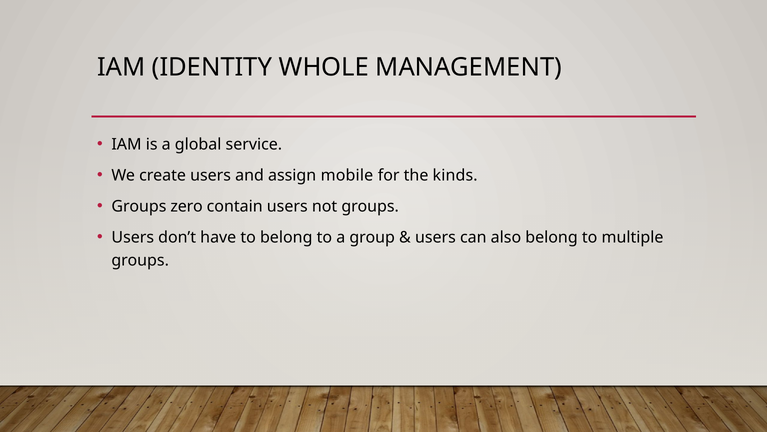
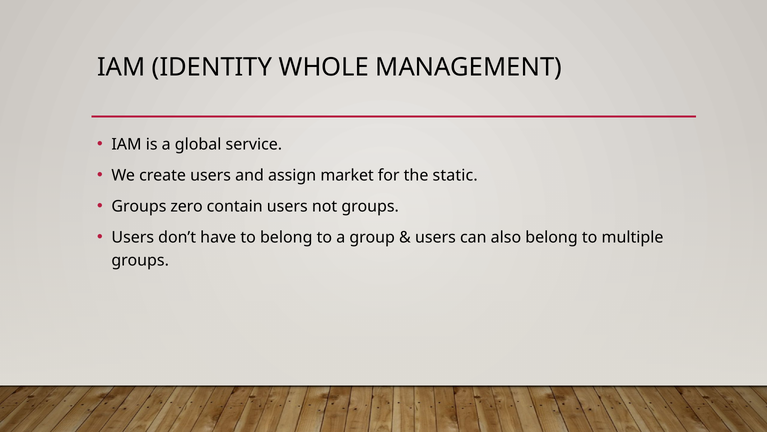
mobile: mobile -> market (347, 175)
kinds: kinds -> static (455, 175)
